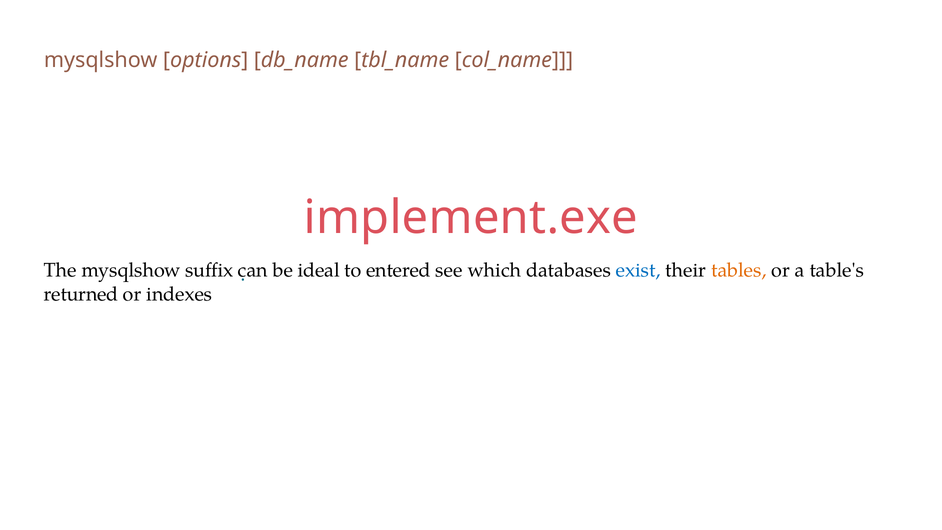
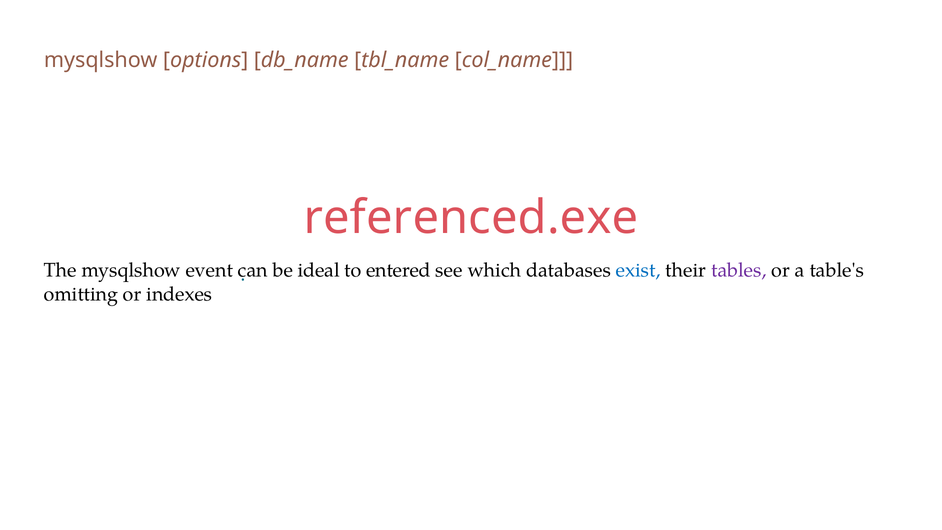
implement.exe: implement.exe -> referenced.exe (471, 218)
suffix: suffix -> event (209, 270)
tables colour: orange -> purple (739, 270)
returned: returned -> omitting (81, 294)
